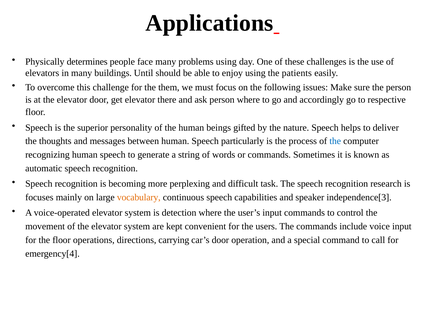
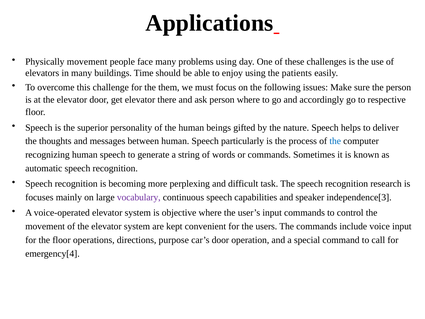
Physically determines: determines -> movement (87, 62)
Until: Until -> Time (144, 73)
vocabulary colour: orange -> purple (139, 197)
detection: detection -> objective (179, 213)
carrying: carrying -> purpose (174, 240)
